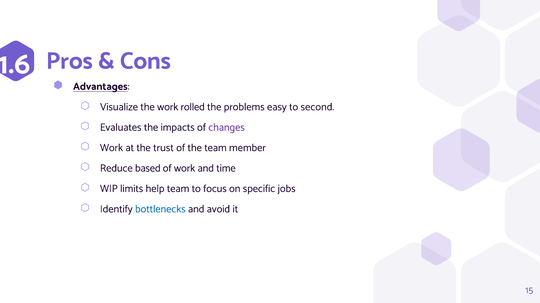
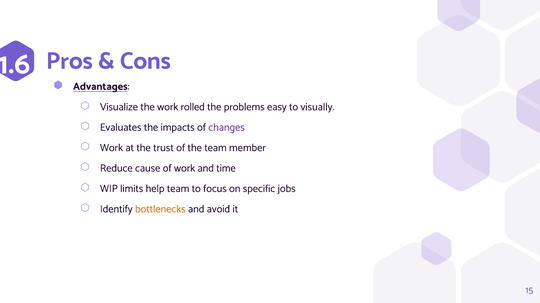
second: second -> visually (317, 107)
based: based -> cause (148, 168)
bottlenecks colour: blue -> orange (160, 209)
